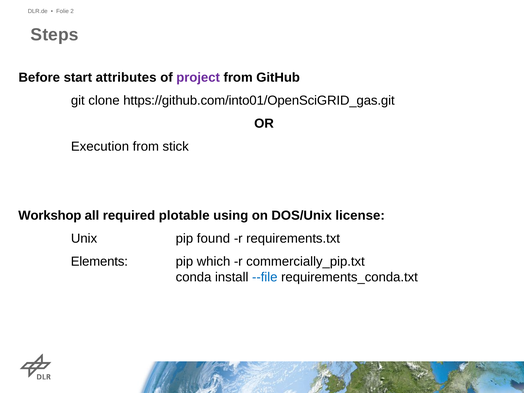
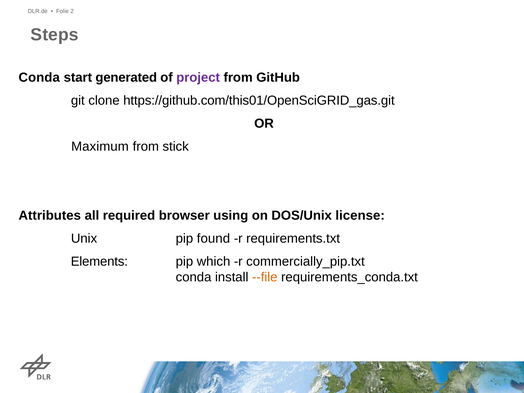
Before: Before -> Conda (39, 77)
attributes: attributes -> generated (126, 77)
https://github.com/into01/OpenSciGRID_gas.git: https://github.com/into01/OpenSciGRID_gas.git -> https://github.com/this01/OpenSciGRID_gas.git (259, 100)
Execution: Execution -> Maximum (100, 146)
Workshop: Workshop -> Attributes (50, 215)
plotable: plotable -> browser (184, 215)
--file colour: blue -> orange (265, 277)
